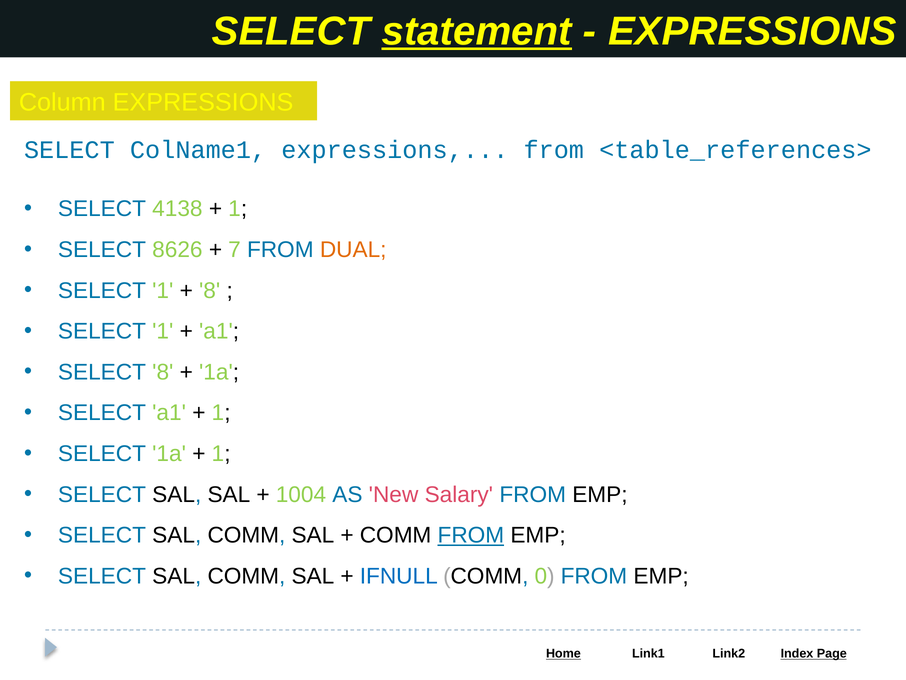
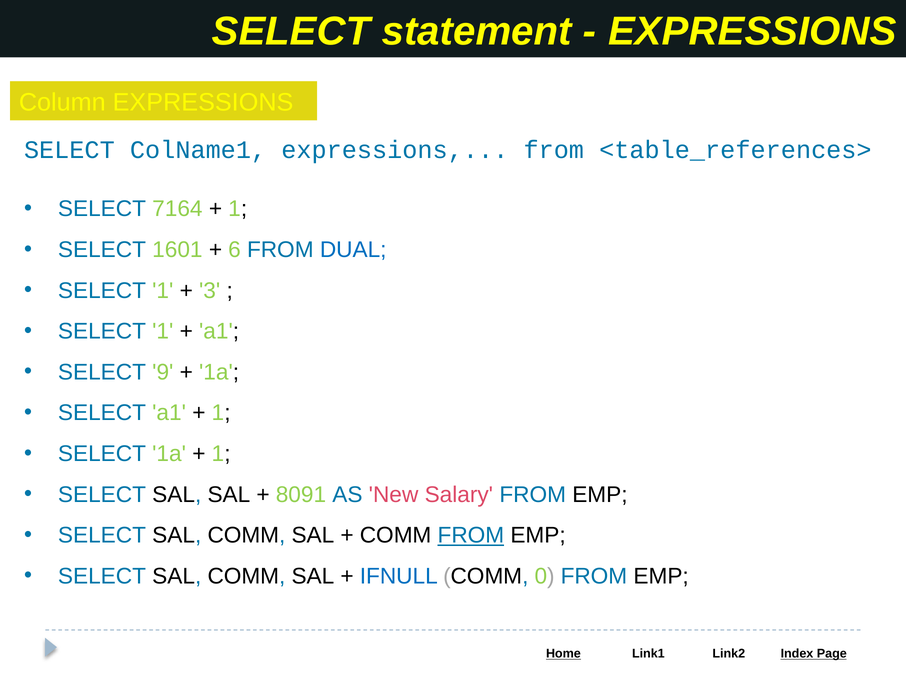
statement underline: present -> none (477, 31)
4138: 4138 -> 7164 (177, 209)
8626: 8626 -> 1601 (177, 250)
7: 7 -> 6 (235, 250)
DUAL colour: orange -> blue (353, 250)
8: 8 -> 3 (210, 290)
SELECT 8: 8 -> 9 (163, 372)
1004: 1004 -> 8091 (301, 494)
